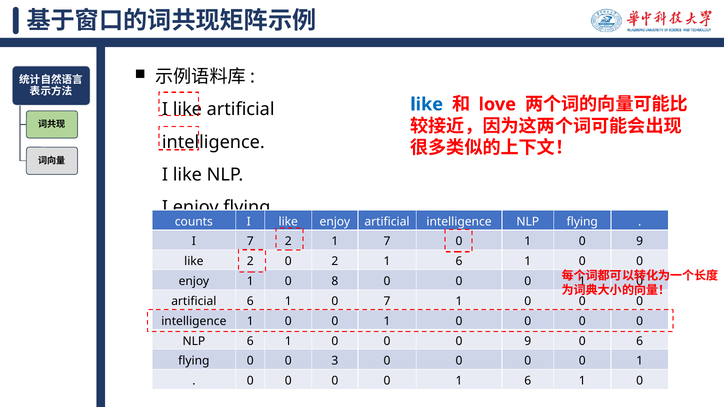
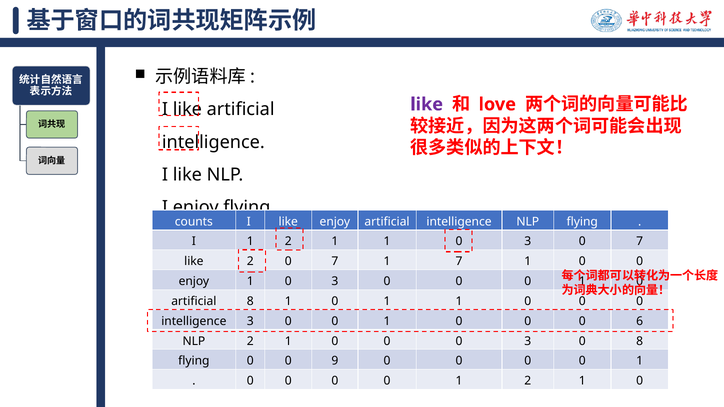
like colour: blue -> purple (427, 104)
I 7: 7 -> 1 (250, 242)
2 1 7: 7 -> 1 (387, 242)
1: 1 -> 3 (528, 242)
9: 9 -> 7 (640, 242)
2 0 2: 2 -> 7 (335, 262)
6: 6 -> 7 (459, 262)
enjoy 1 0 8: 8 -> 3 (335, 281)
artificial 6: 6 -> 8 (250, 301)
1 0 7: 7 -> 1 (387, 301)
intelligence 1: 1 -> 3 (250, 321)
0: 0 -> 6 (640, 321)
NLP 6: 6 -> 2 (250, 341)
0 0 9: 9 -> 3 (528, 341)
0 6: 6 -> 8 (640, 341)
3: 3 -> 9 (335, 361)
0 1 6: 6 -> 2 (528, 381)
